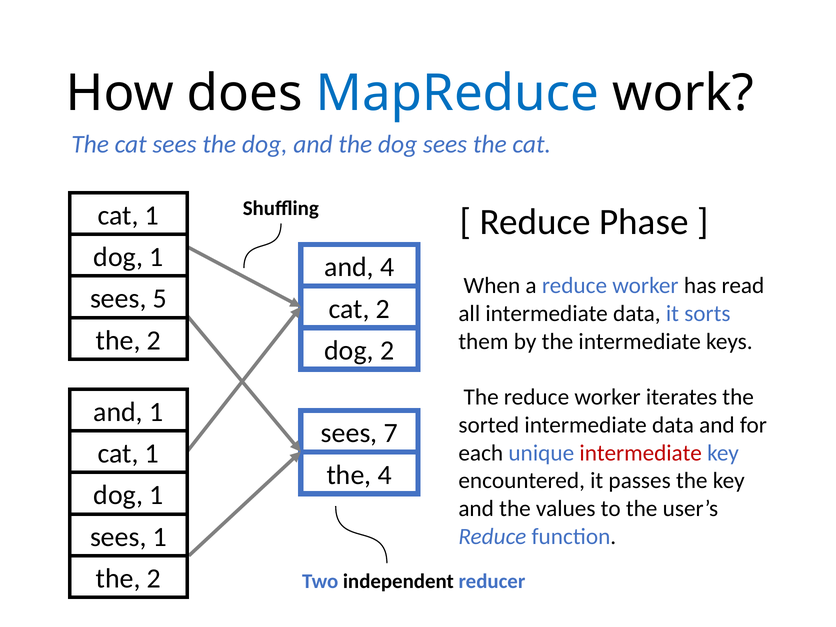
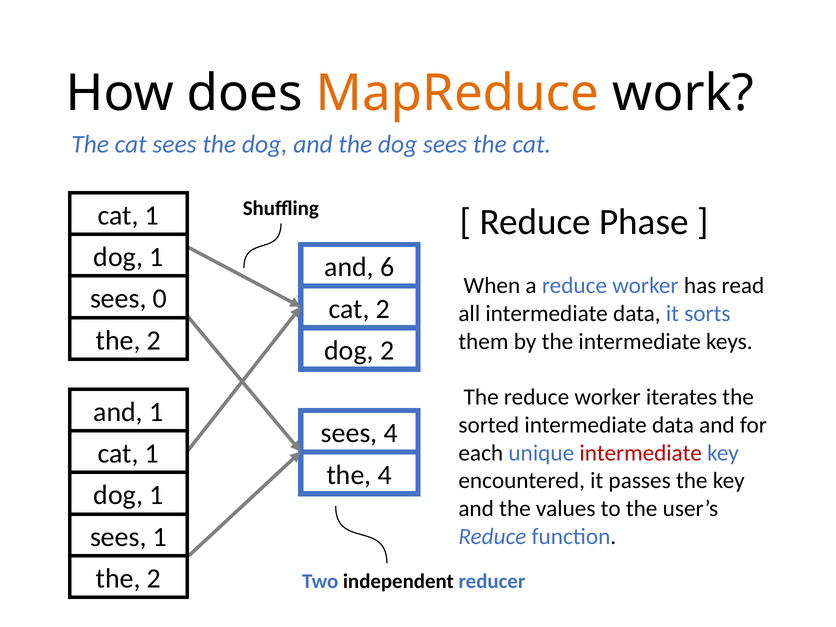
MapReduce colour: blue -> orange (458, 94)
and 4: 4 -> 6 (387, 267)
5: 5 -> 0 (160, 299)
sees 7: 7 -> 4 (391, 433)
